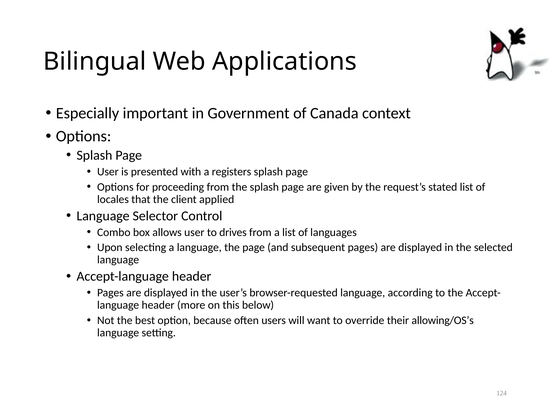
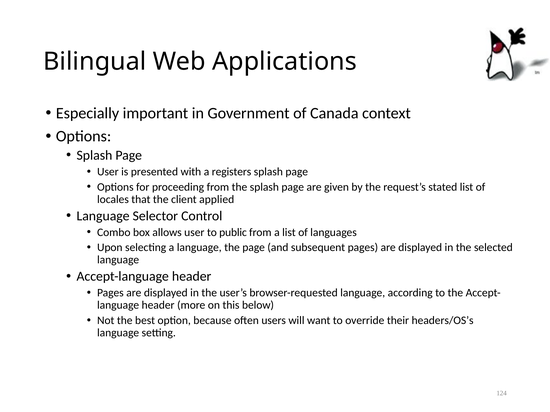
drives: drives -> public (233, 233)
allowing/OS’s: allowing/OS’s -> headers/OS’s (443, 321)
